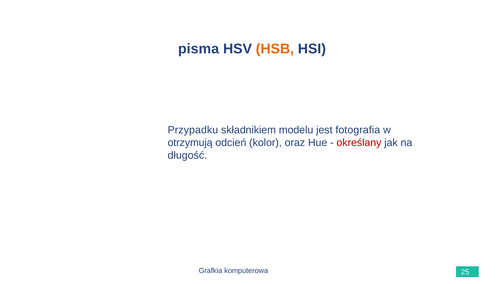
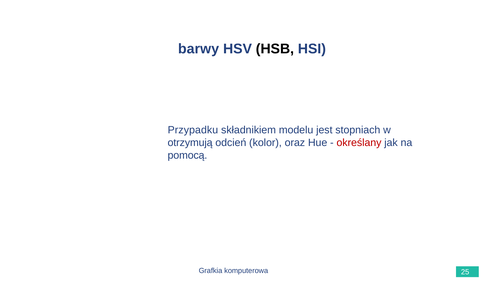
pisma: pisma -> barwy (199, 49)
HSB colour: orange -> black (275, 49)
fotografia: fotografia -> stopniach (358, 130)
długość: długość -> pomocą (187, 155)
